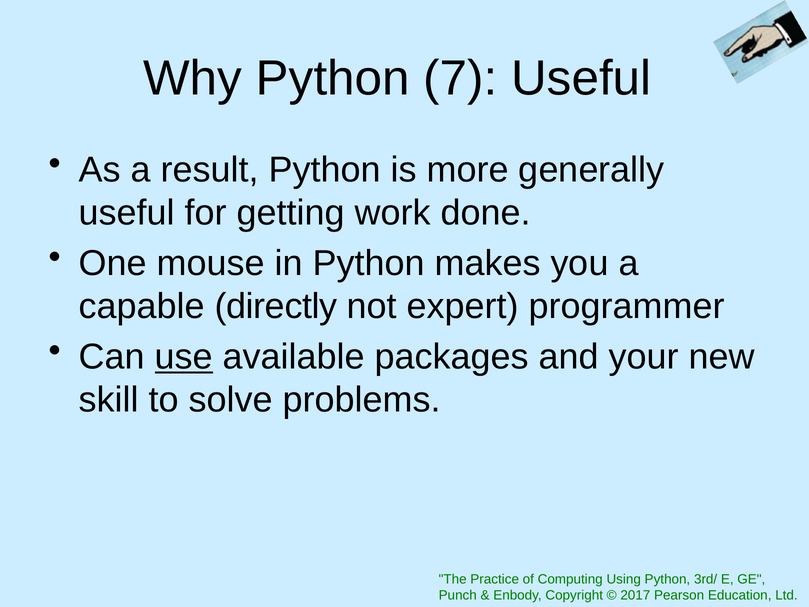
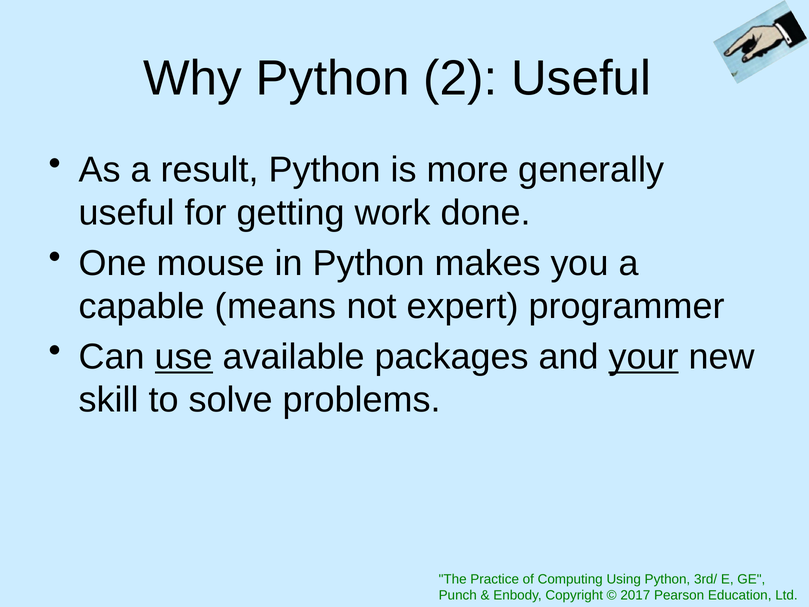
7: 7 -> 2 (460, 78)
directly: directly -> means (276, 306)
your underline: none -> present (644, 357)
